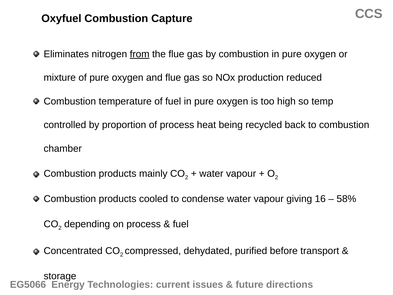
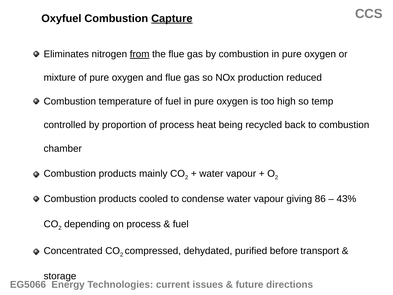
Capture underline: none -> present (172, 18)
16: 16 -> 86 (320, 199)
58%: 58% -> 43% (346, 199)
